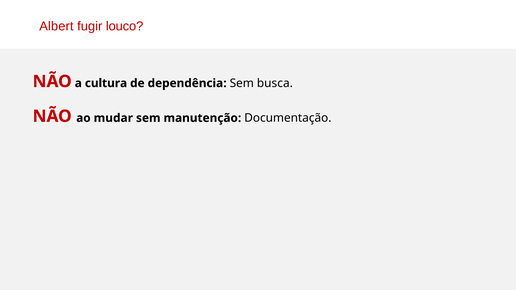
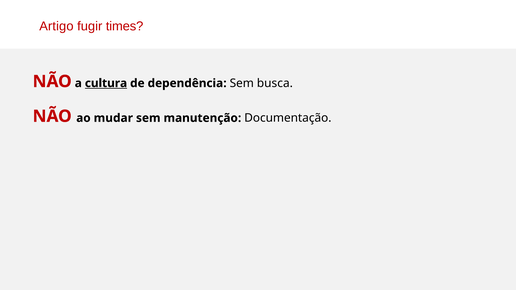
Albert: Albert -> Artigo (56, 26)
louco: louco -> times (125, 26)
cultura underline: none -> present (106, 83)
